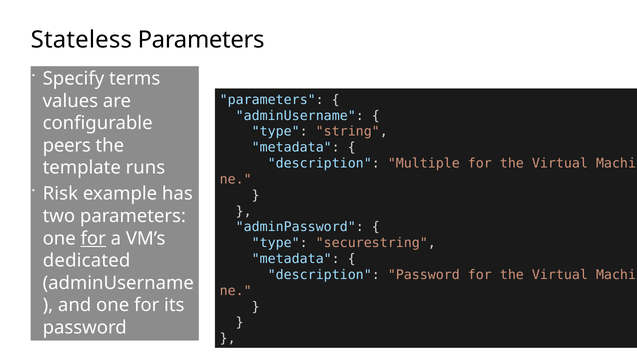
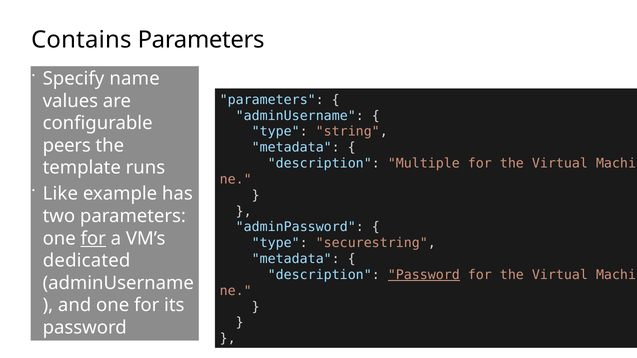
Stateless: Stateless -> Contains (81, 40)
terms: terms -> name (135, 79)
Risk: Risk -> Like (60, 194)
Password underline: none -> present (424, 275)
